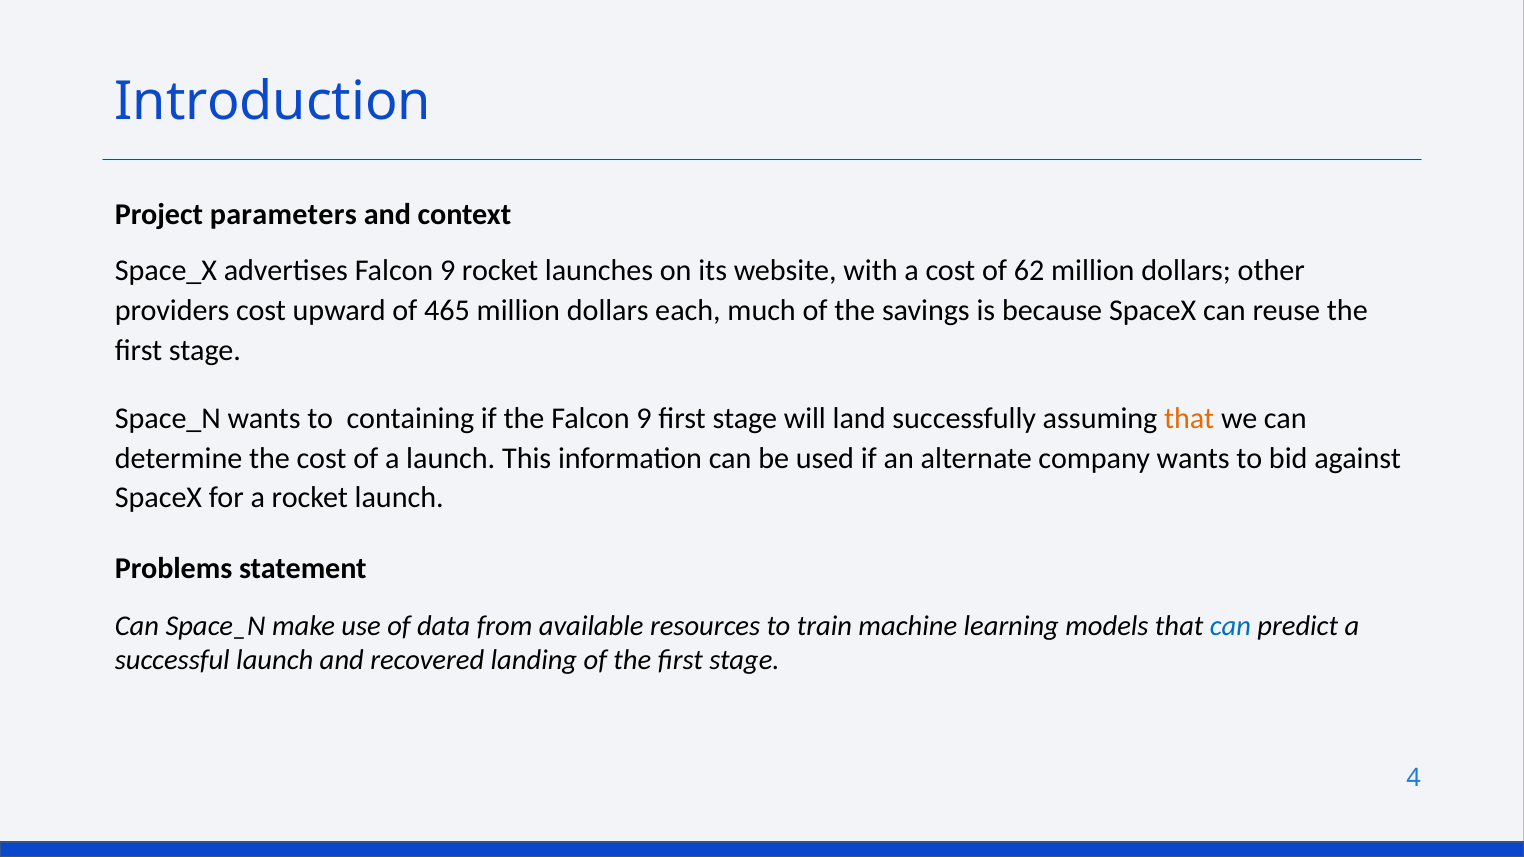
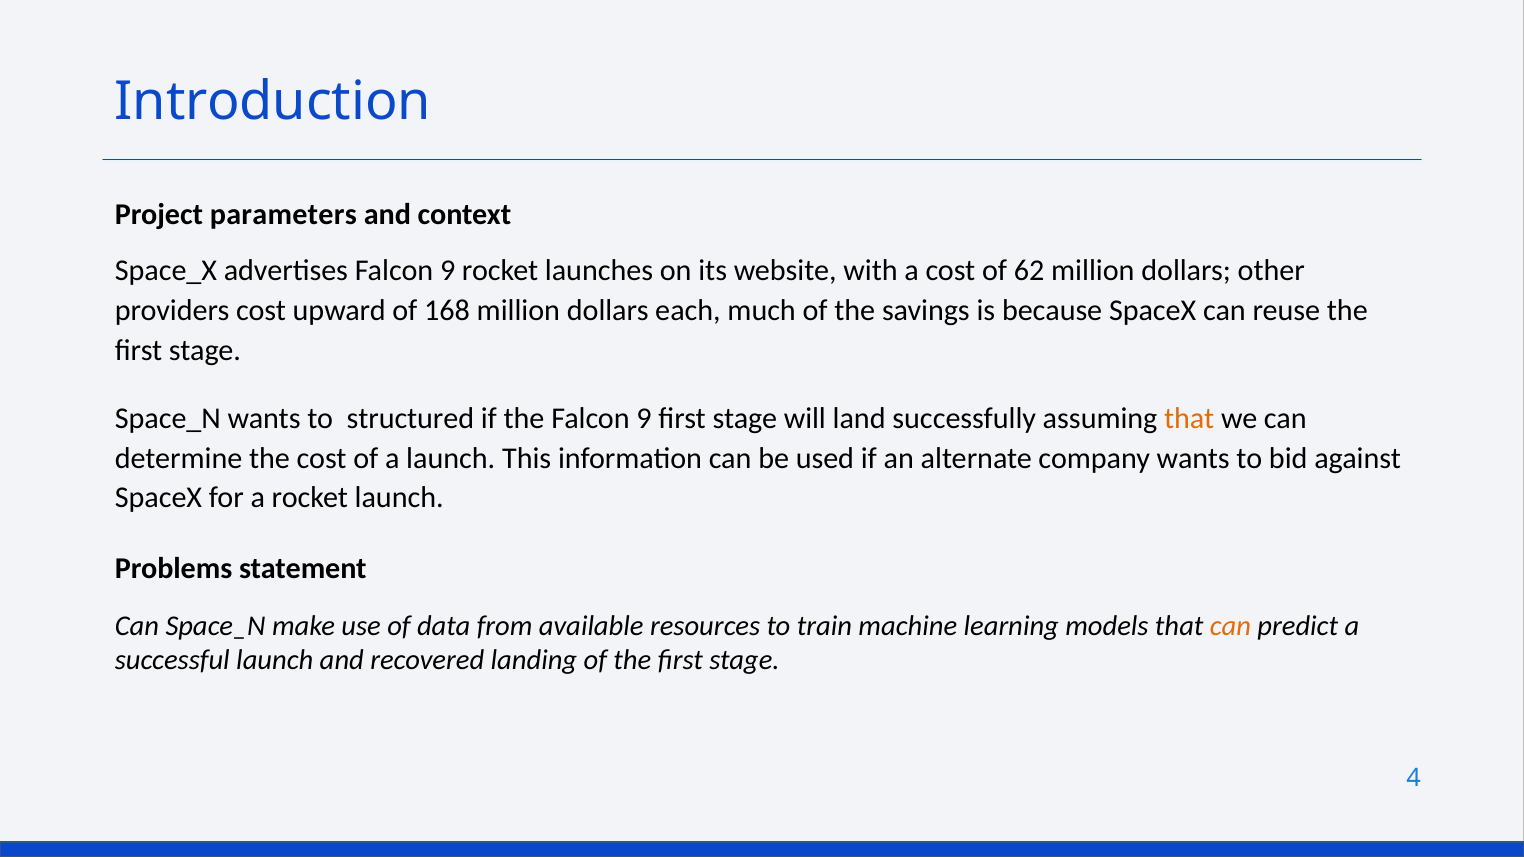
465: 465 -> 168 (447, 310)
containing: containing -> structured (410, 418)
can colour: blue -> orange (1230, 626)
